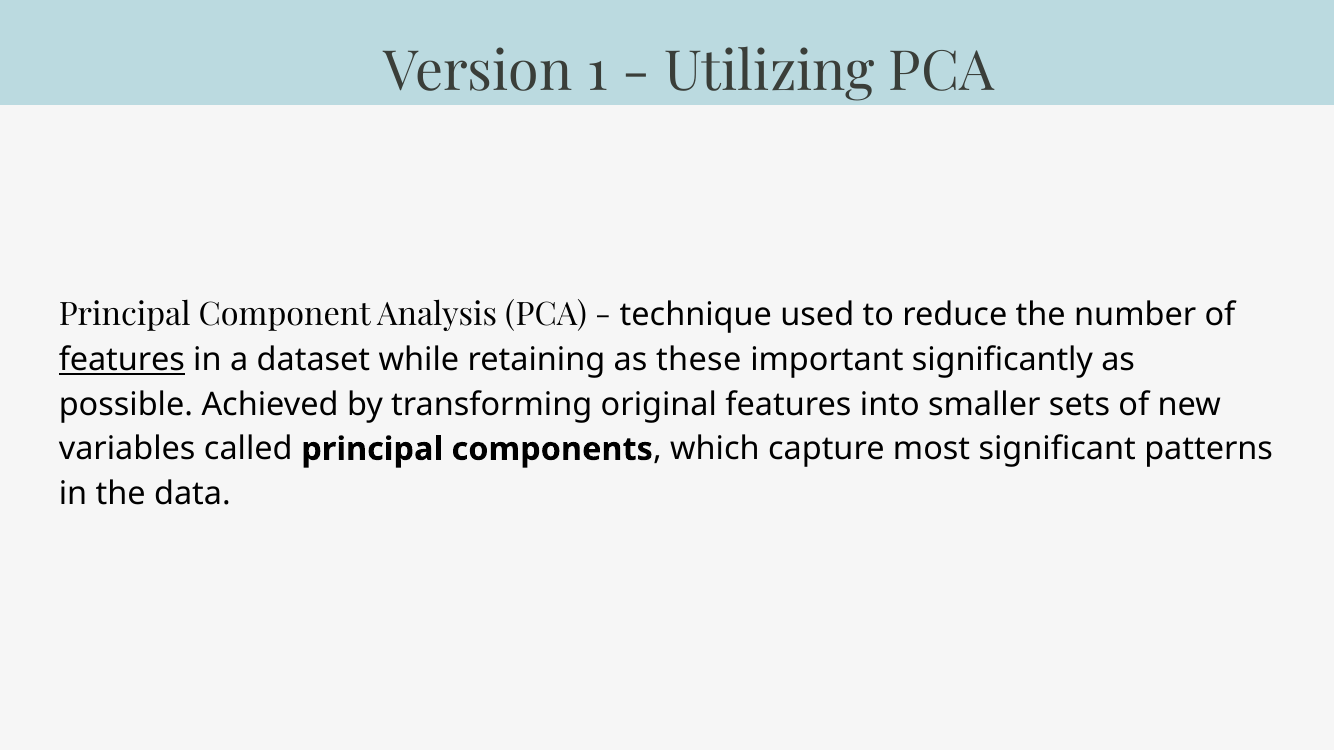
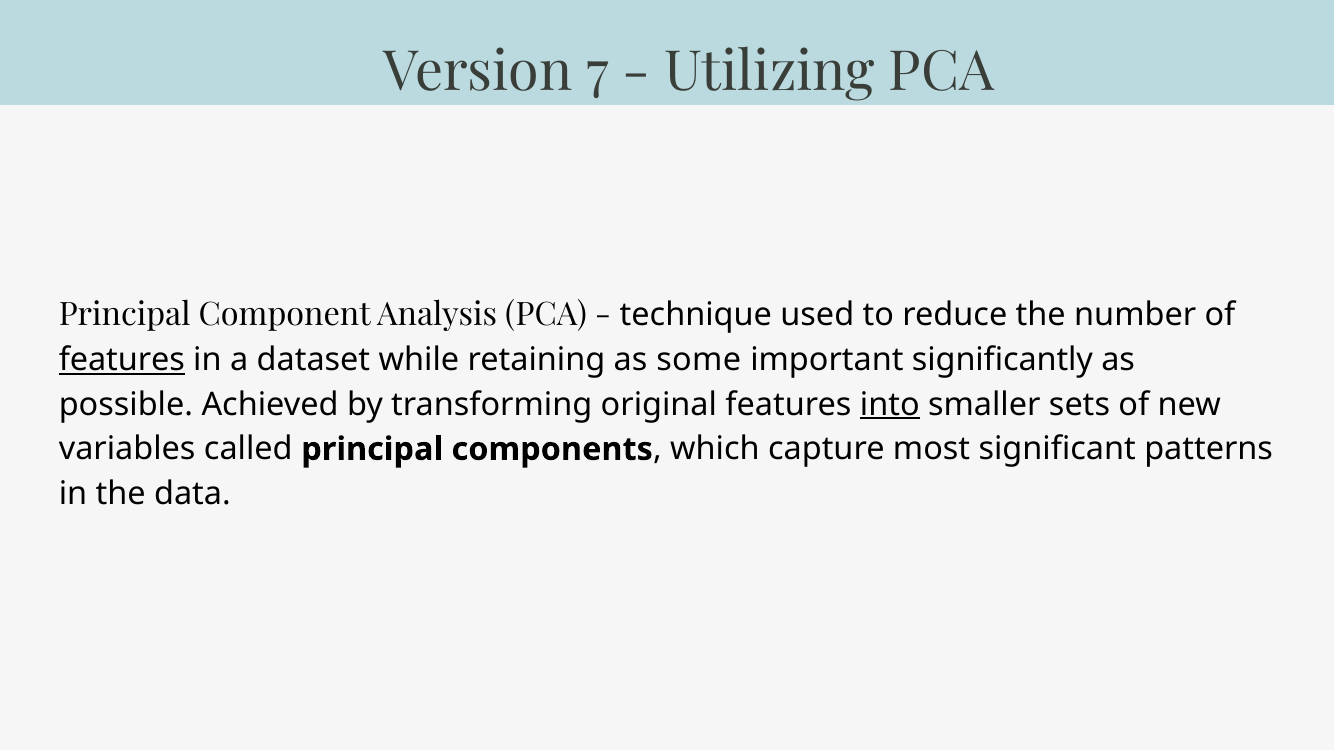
1: 1 -> 7 (598, 72)
these: these -> some (699, 360)
into underline: none -> present (890, 405)
